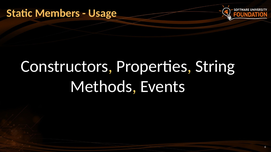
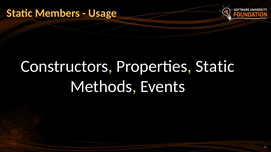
Properties String: String -> Static (215, 67)
